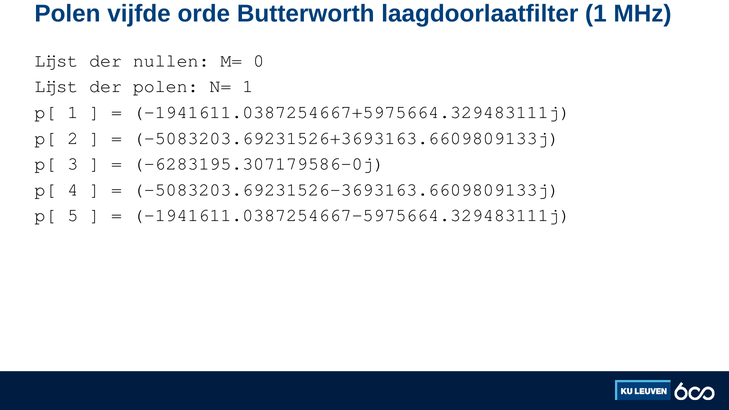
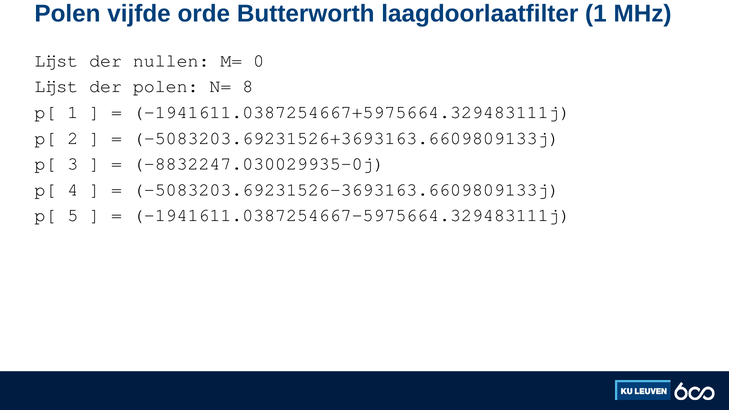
N= 1: 1 -> 8 (248, 86)
-6283195.307179586-0j: -6283195.307179586-0j -> -8832247.030029935-0j (259, 164)
